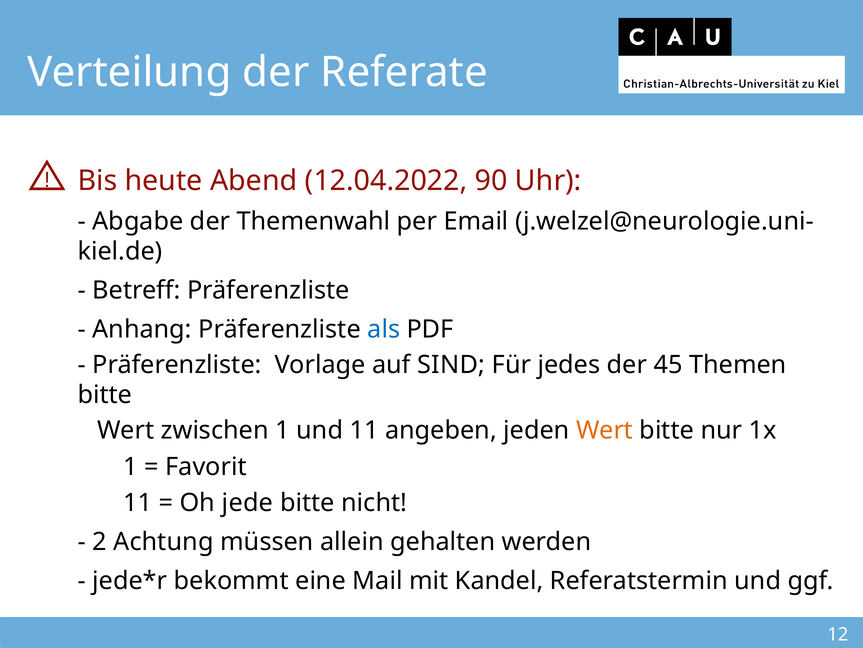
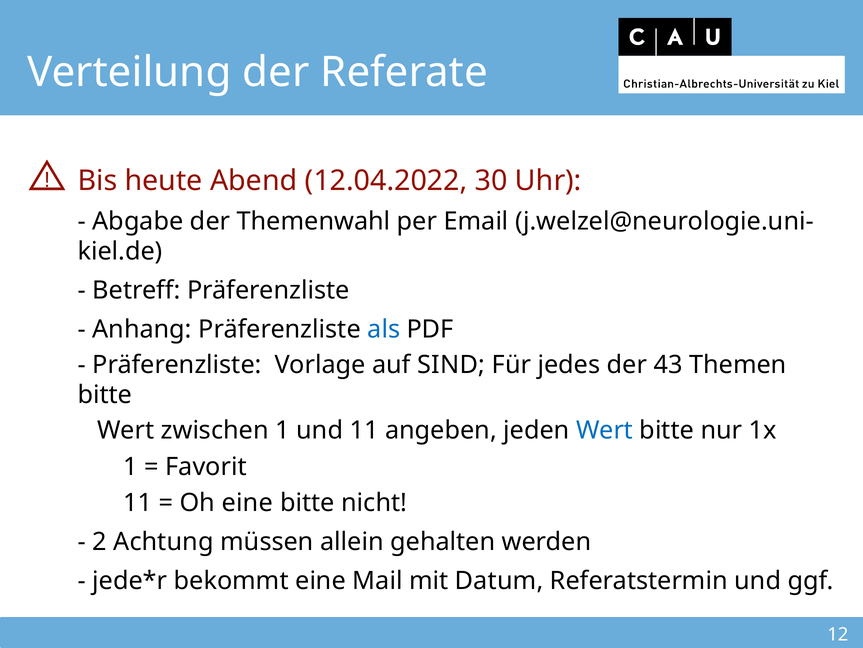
90: 90 -> 30 (491, 180)
45: 45 -> 43 (668, 364)
Wert colour: orange -> blue (605, 430)
Oh jede: jede -> eine (247, 502)
Kandel: Kandel -> Datum (499, 580)
